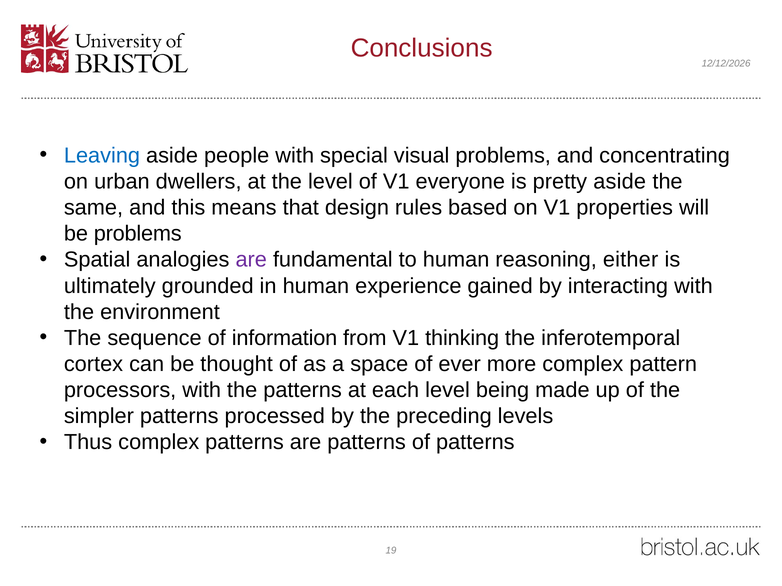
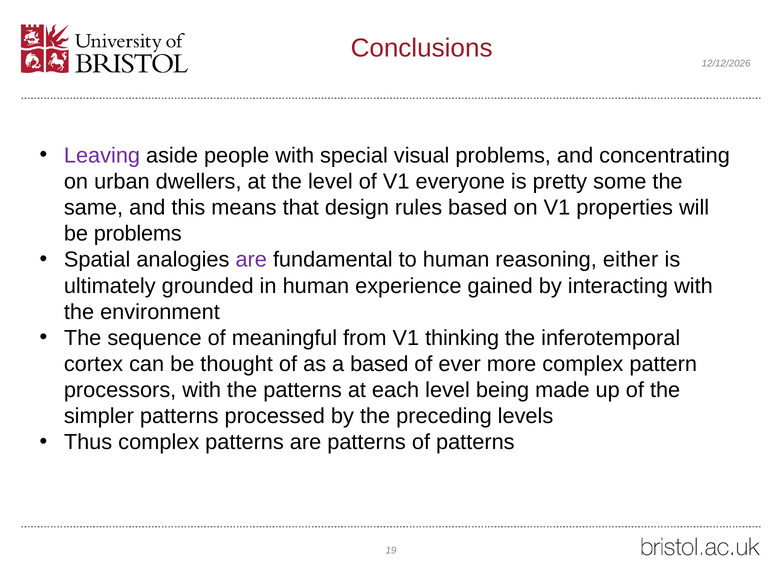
Leaving colour: blue -> purple (102, 156)
pretty aside: aside -> some (620, 182)
information: information -> meaningful (284, 338)
a space: space -> based (379, 364)
